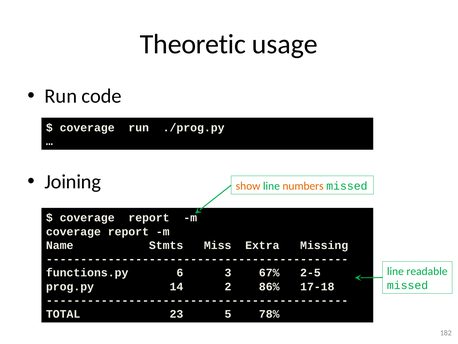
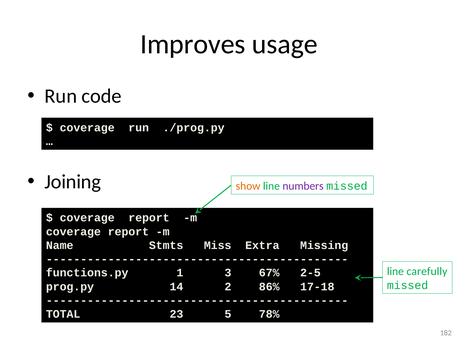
Theoretic: Theoretic -> Improves (193, 44)
numbers colour: orange -> purple (303, 186)
readable: readable -> carefully (427, 271)
6: 6 -> 1 (180, 272)
